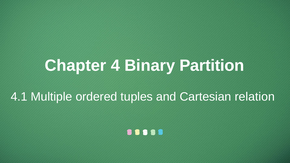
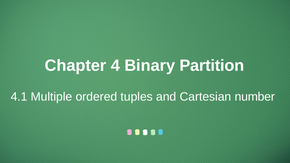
relation: relation -> number (255, 97)
